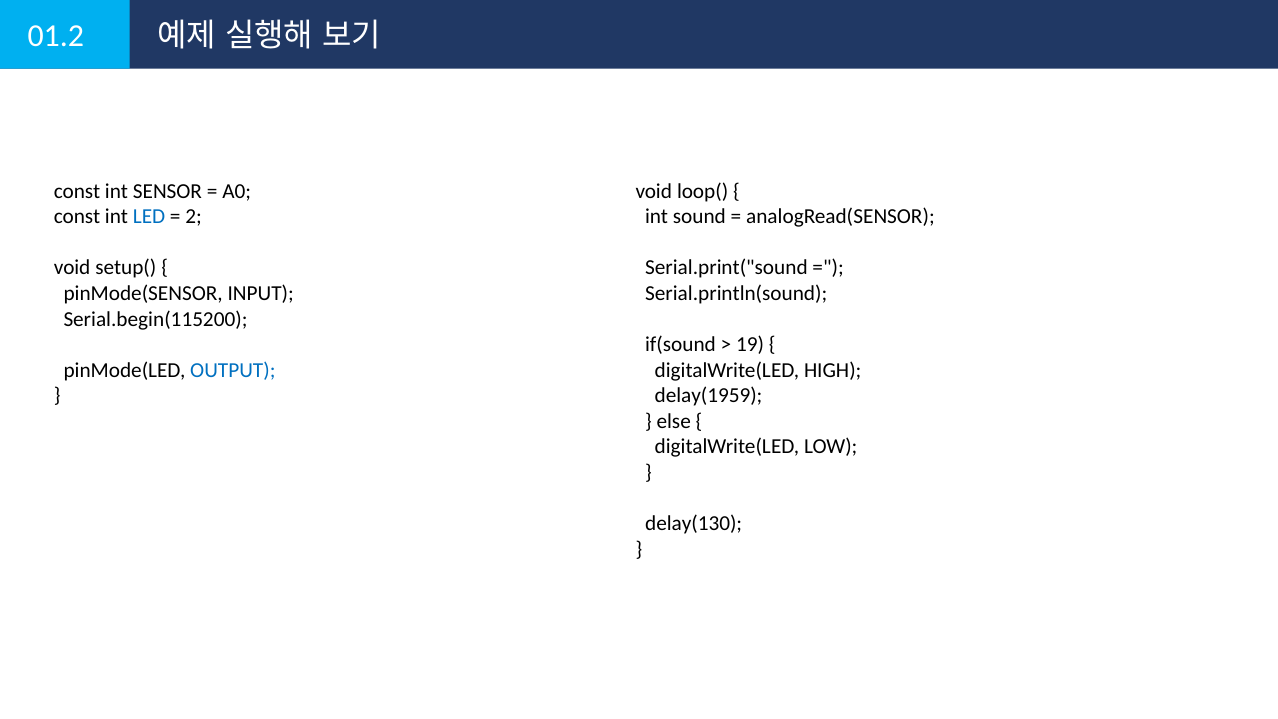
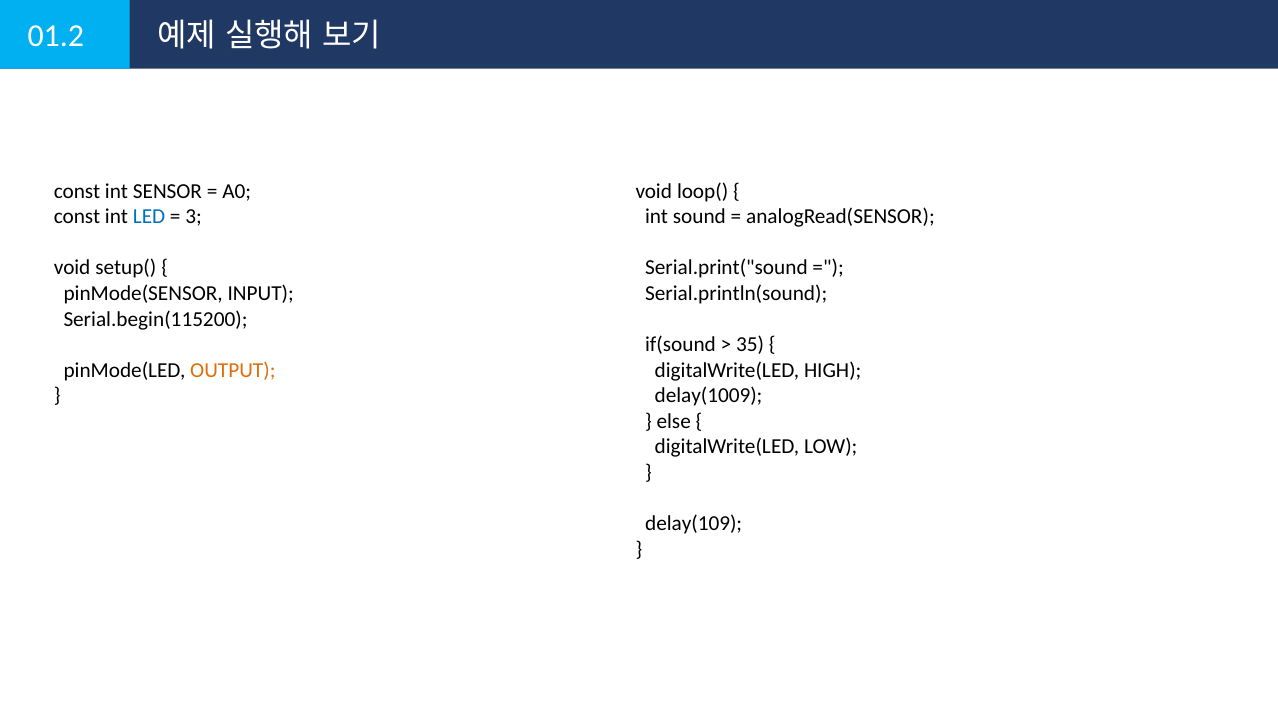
2: 2 -> 3 (194, 217)
19: 19 -> 35 (750, 345)
OUTPUT colour: blue -> orange (233, 370)
delay(1959: delay(1959 -> delay(1009 (709, 396)
delay(130: delay(130 -> delay(109 (694, 523)
